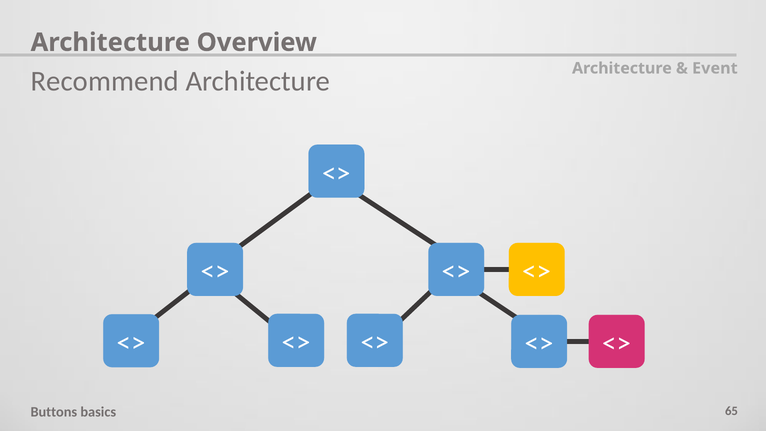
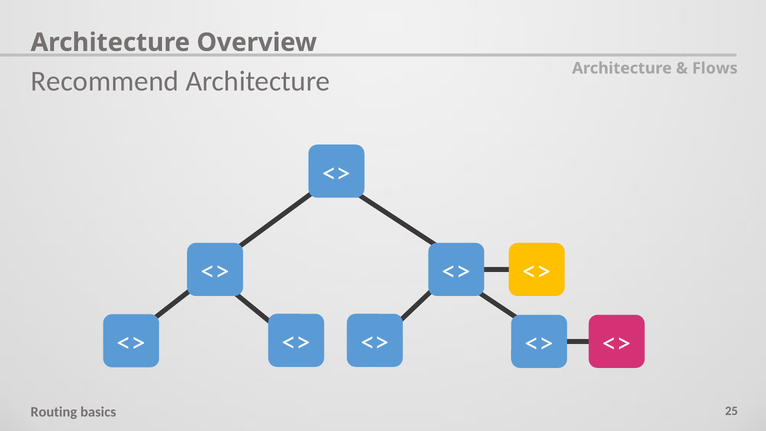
Event: Event -> Flows (715, 68)
Buttons: Buttons -> Routing (54, 412)
65: 65 -> 25 (731, 411)
